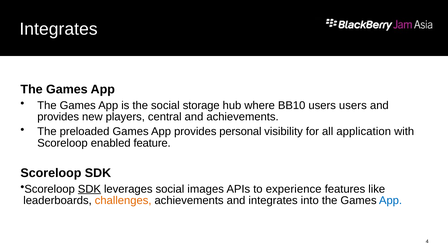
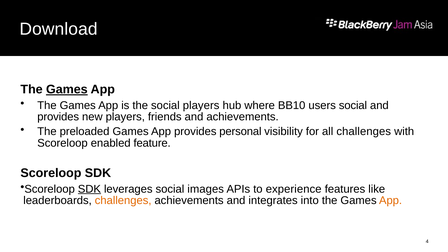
Integrates: Integrates -> Download (58, 29)
Games underline: none -> present (67, 89)
social storage: storage -> players (201, 105)
users users: users -> social (353, 105)
central: central -> friends (165, 117)
all application: application -> challenges (364, 132)
App colour: blue -> orange (391, 200)
